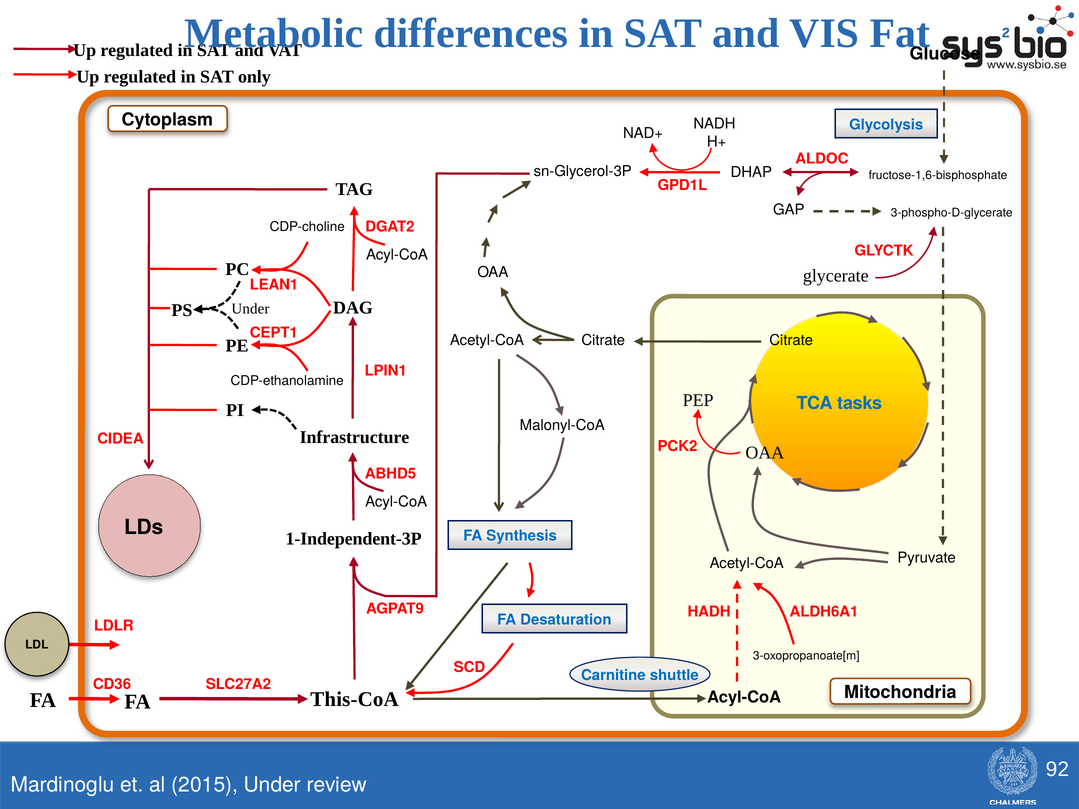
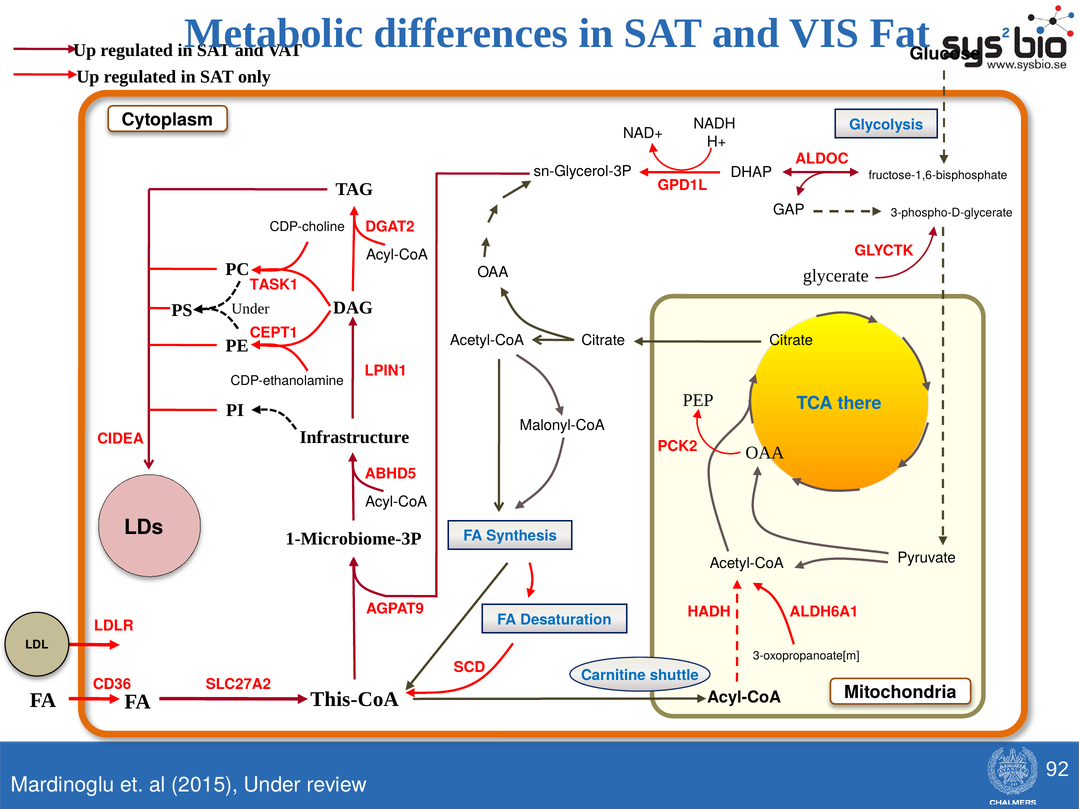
LEAN1: LEAN1 -> TASK1 (274, 285)
tasks: tasks -> there (860, 404)
1-Independent-3P: 1-Independent-3P -> 1-Microbiome-3P (354, 539)
